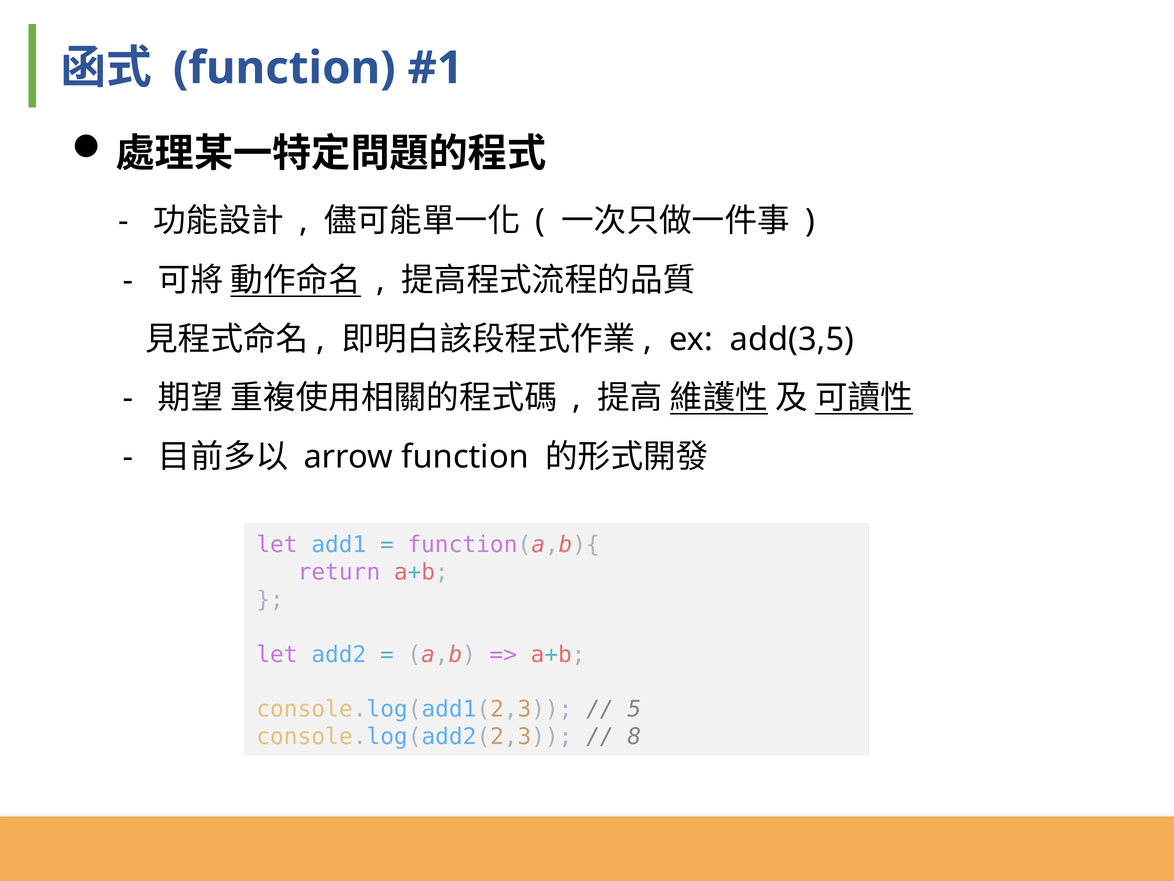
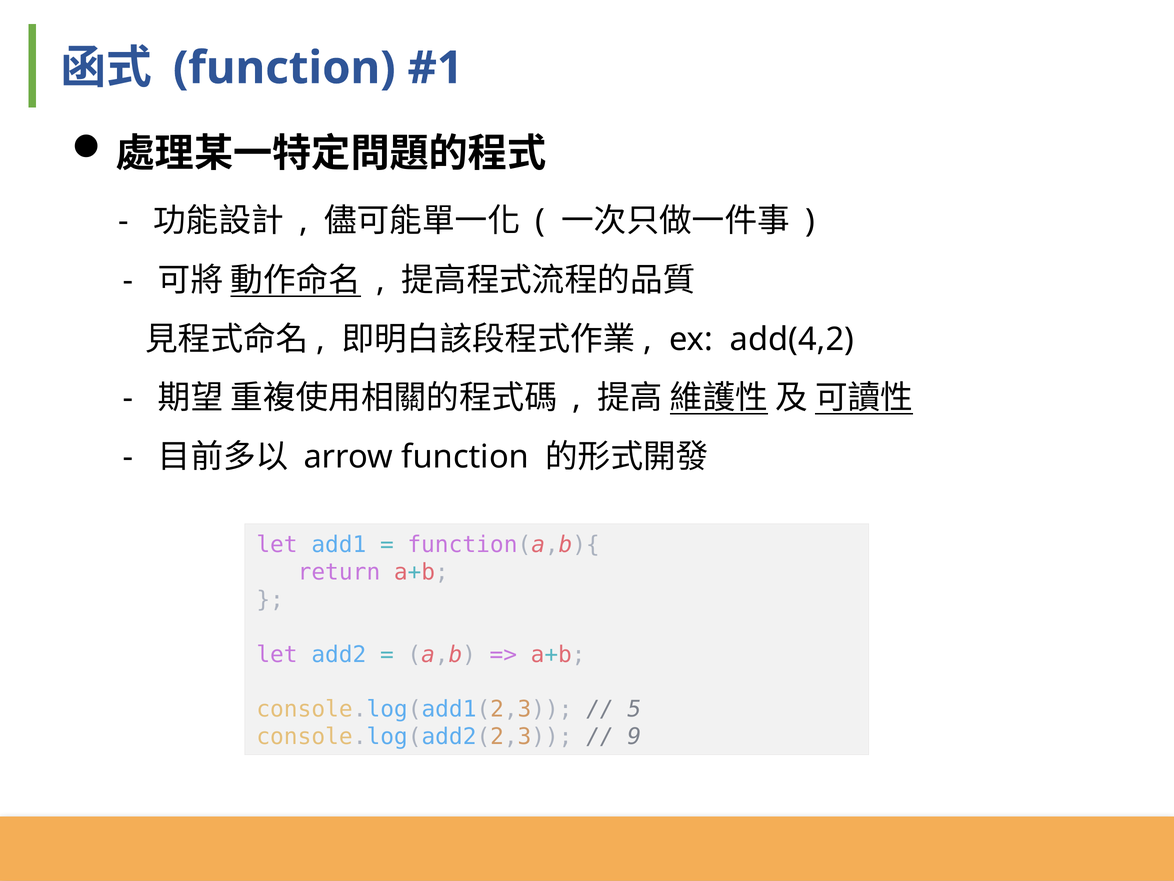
add(3,5: add(3,5 -> add(4,2 (792, 339)
8: 8 -> 9 (634, 736)
